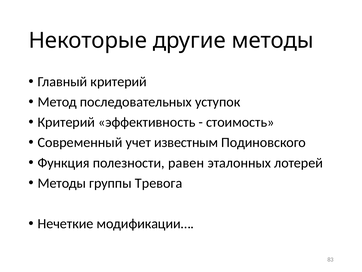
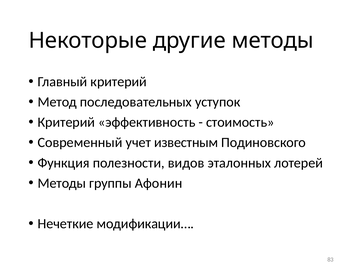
равен: равен -> видов (186, 163)
Тревога: Тревога -> Афонин (159, 183)
